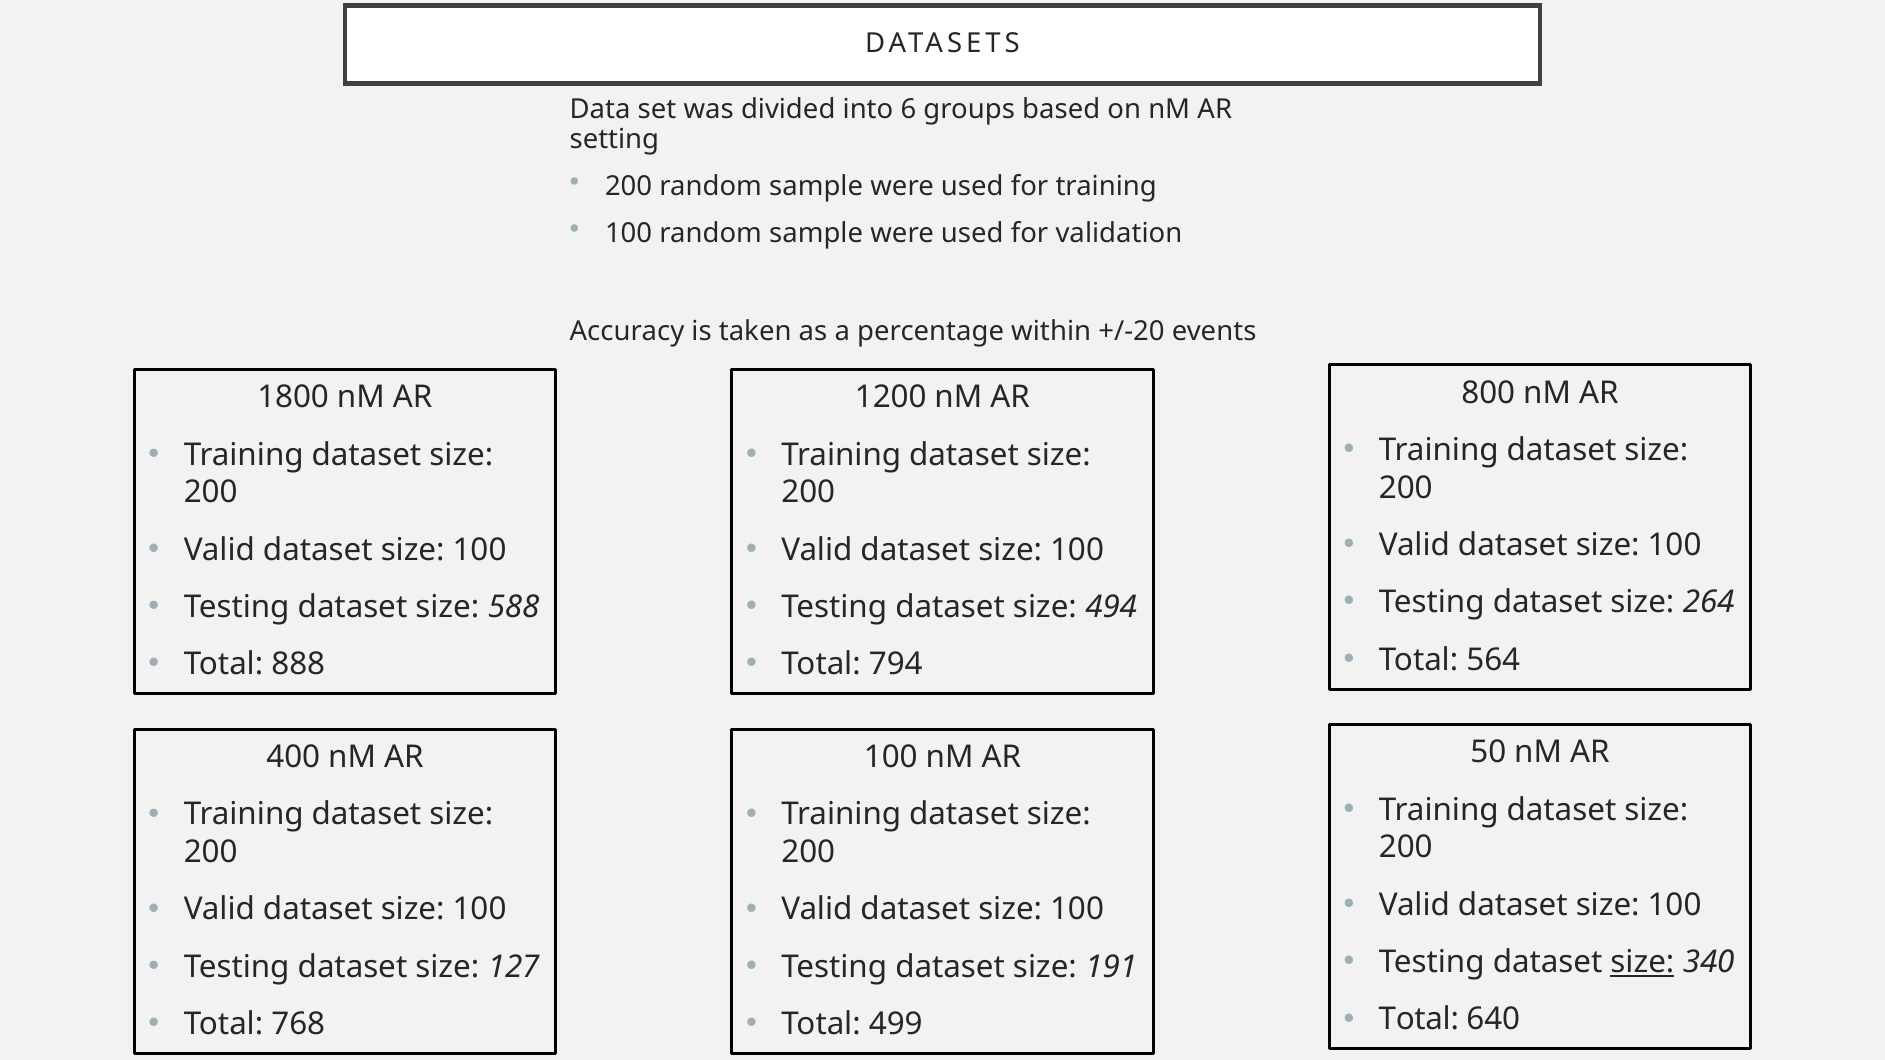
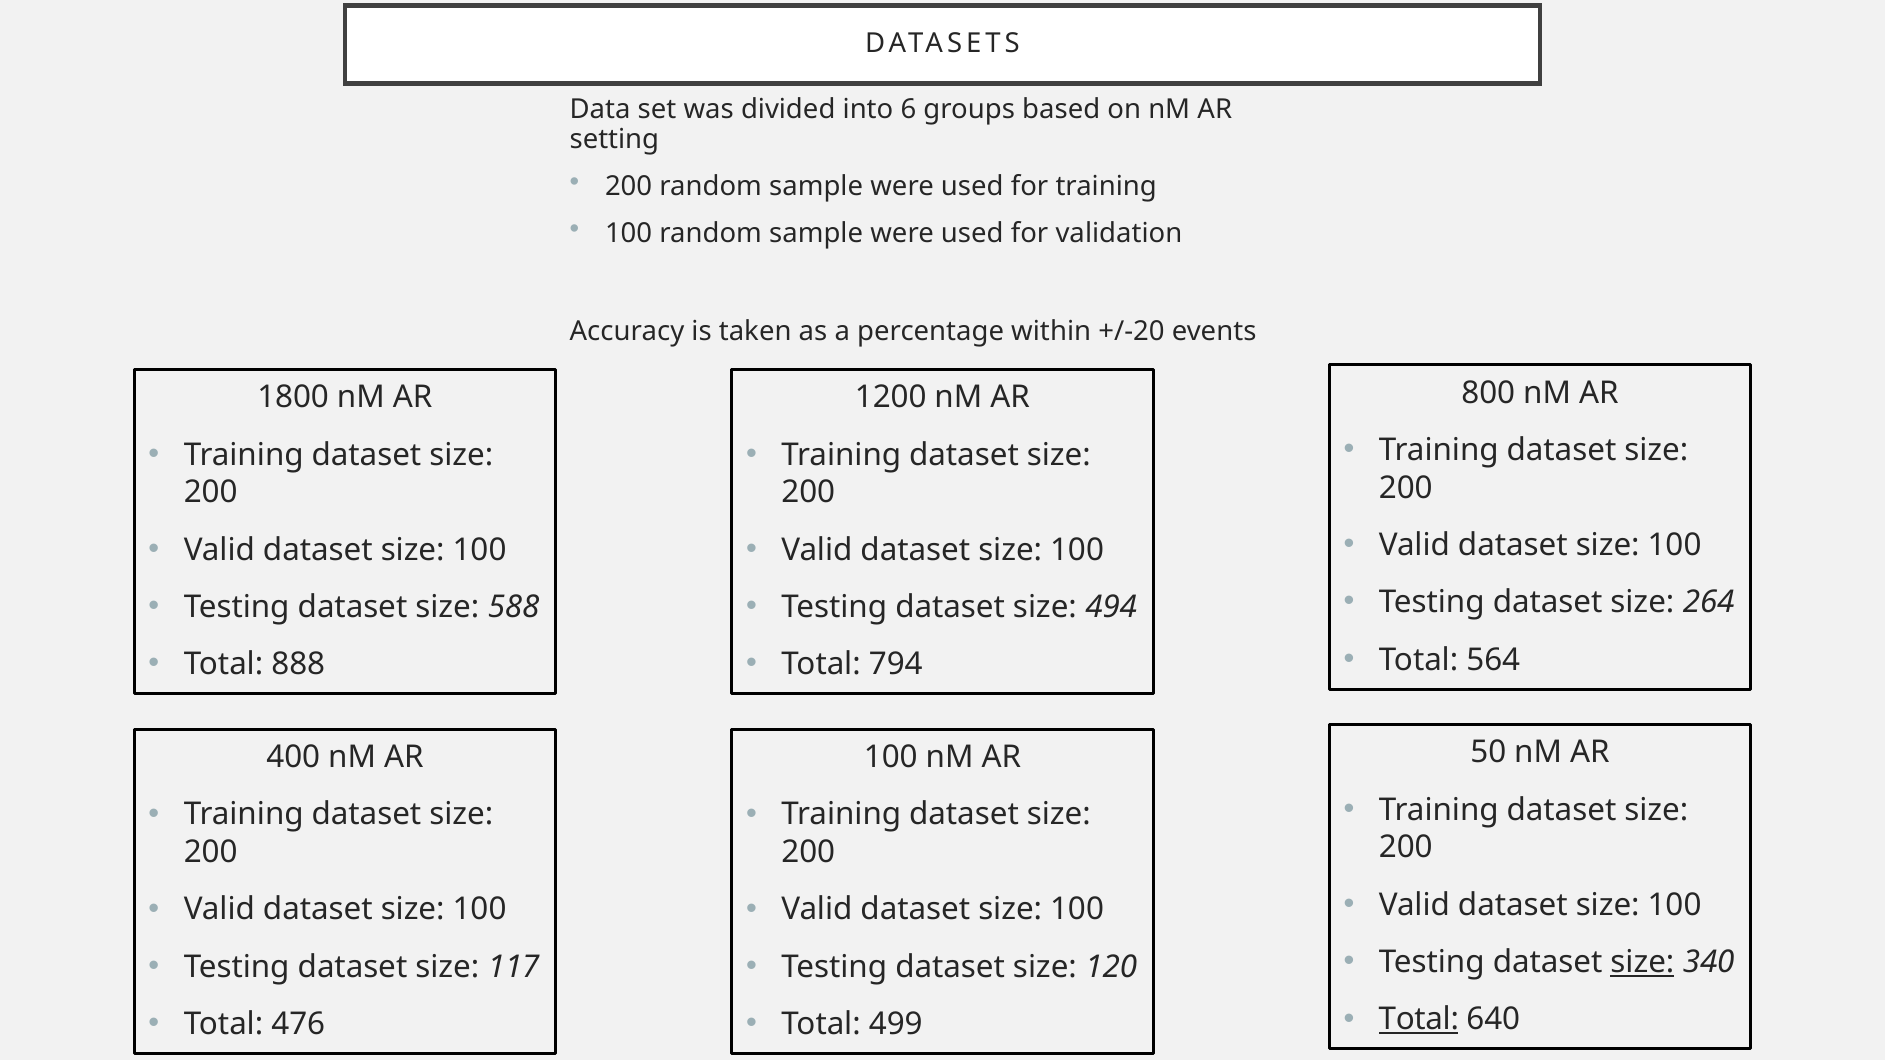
127: 127 -> 117 (514, 967)
191: 191 -> 120 (1111, 967)
Total underline: none -> present (1419, 1020)
768: 768 -> 476 (298, 1025)
